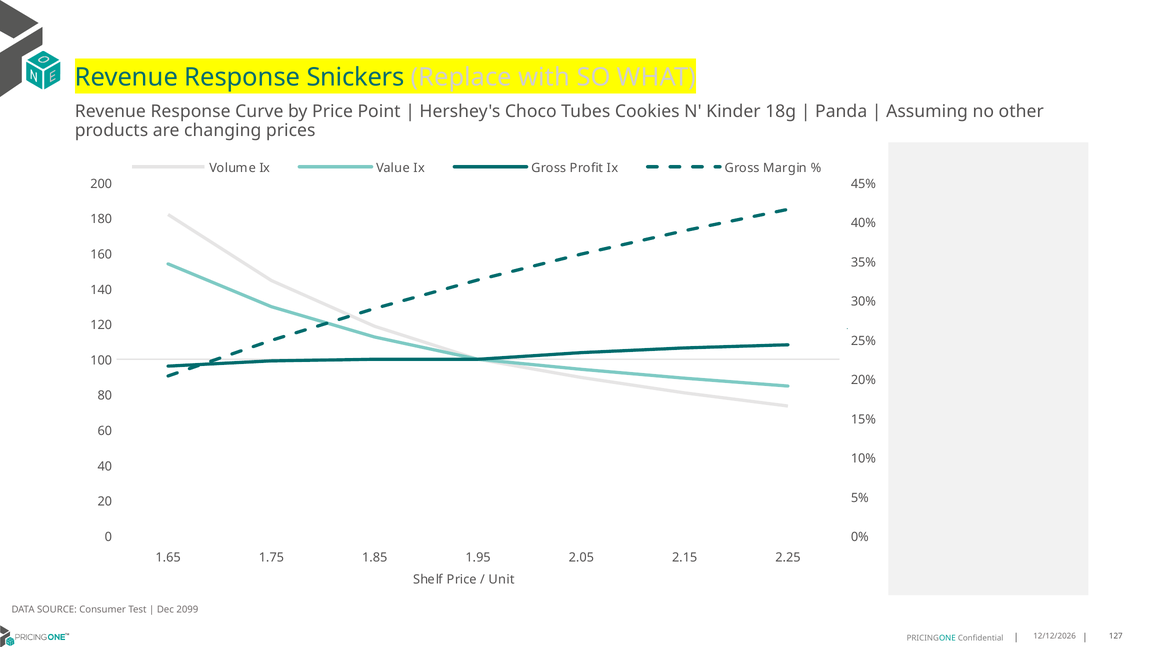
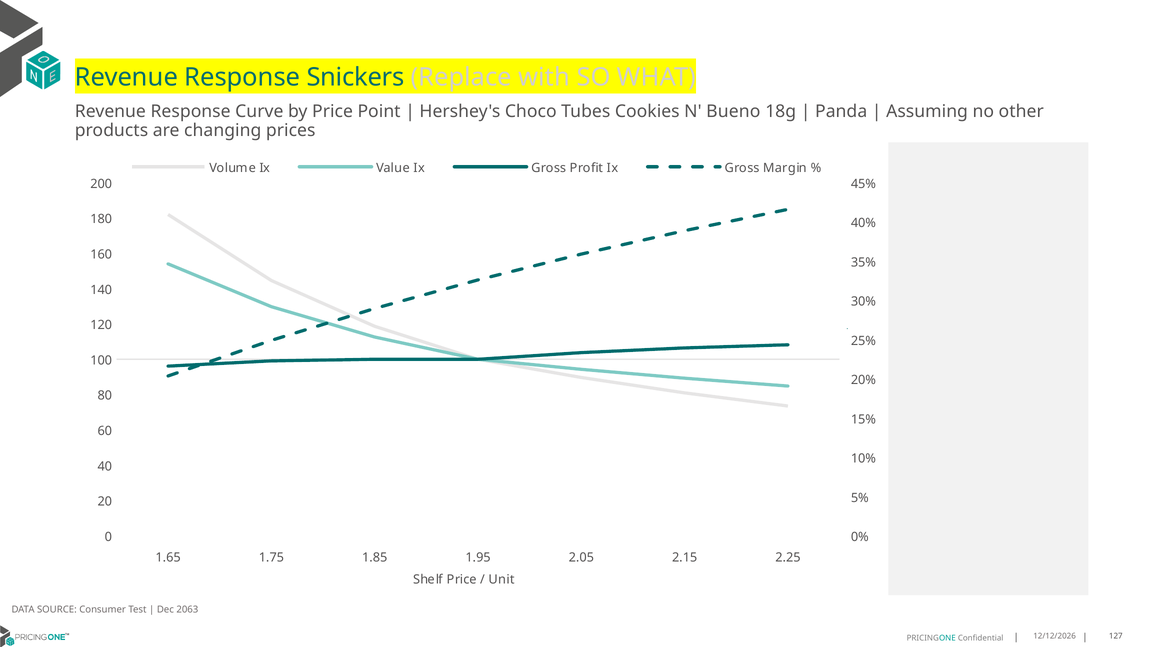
Kinder: Kinder -> Bueno (733, 111)
2099: 2099 -> 2063 (187, 610)
